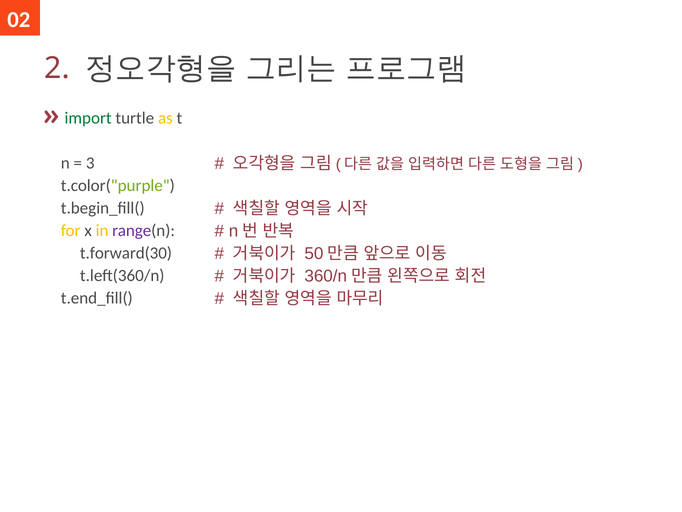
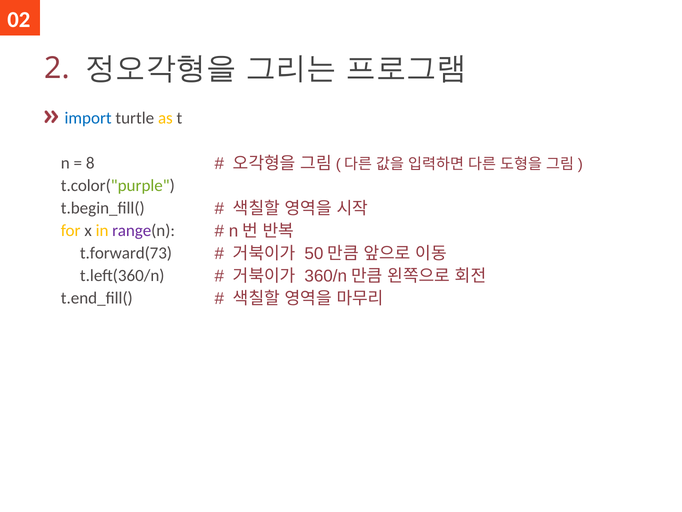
import colour: green -> blue (88, 118)
3: 3 -> 8 (90, 163)
t.forward(30: t.forward(30 -> t.forward(73 (126, 253)
